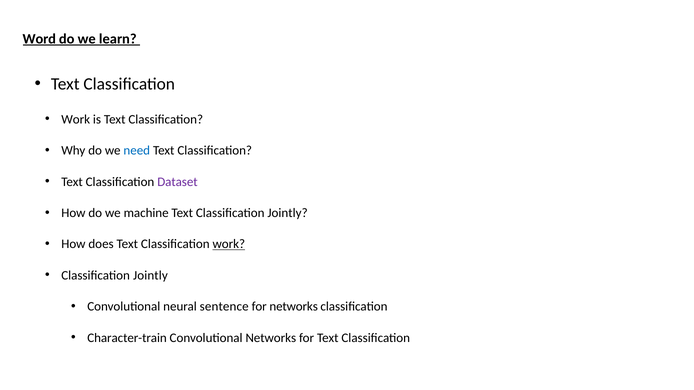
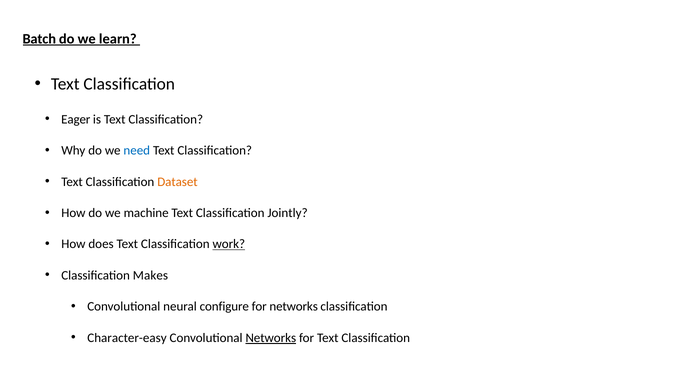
Word: Word -> Batch (39, 39)
Work: Work -> Eager (76, 120)
Dataset colour: purple -> orange (177, 182)
Jointly: Jointly -> Makes (150, 276)
sentence: sentence -> configure (224, 307)
Character-train: Character-train -> Character-easy (127, 338)
Networks underline: none -> present (271, 338)
